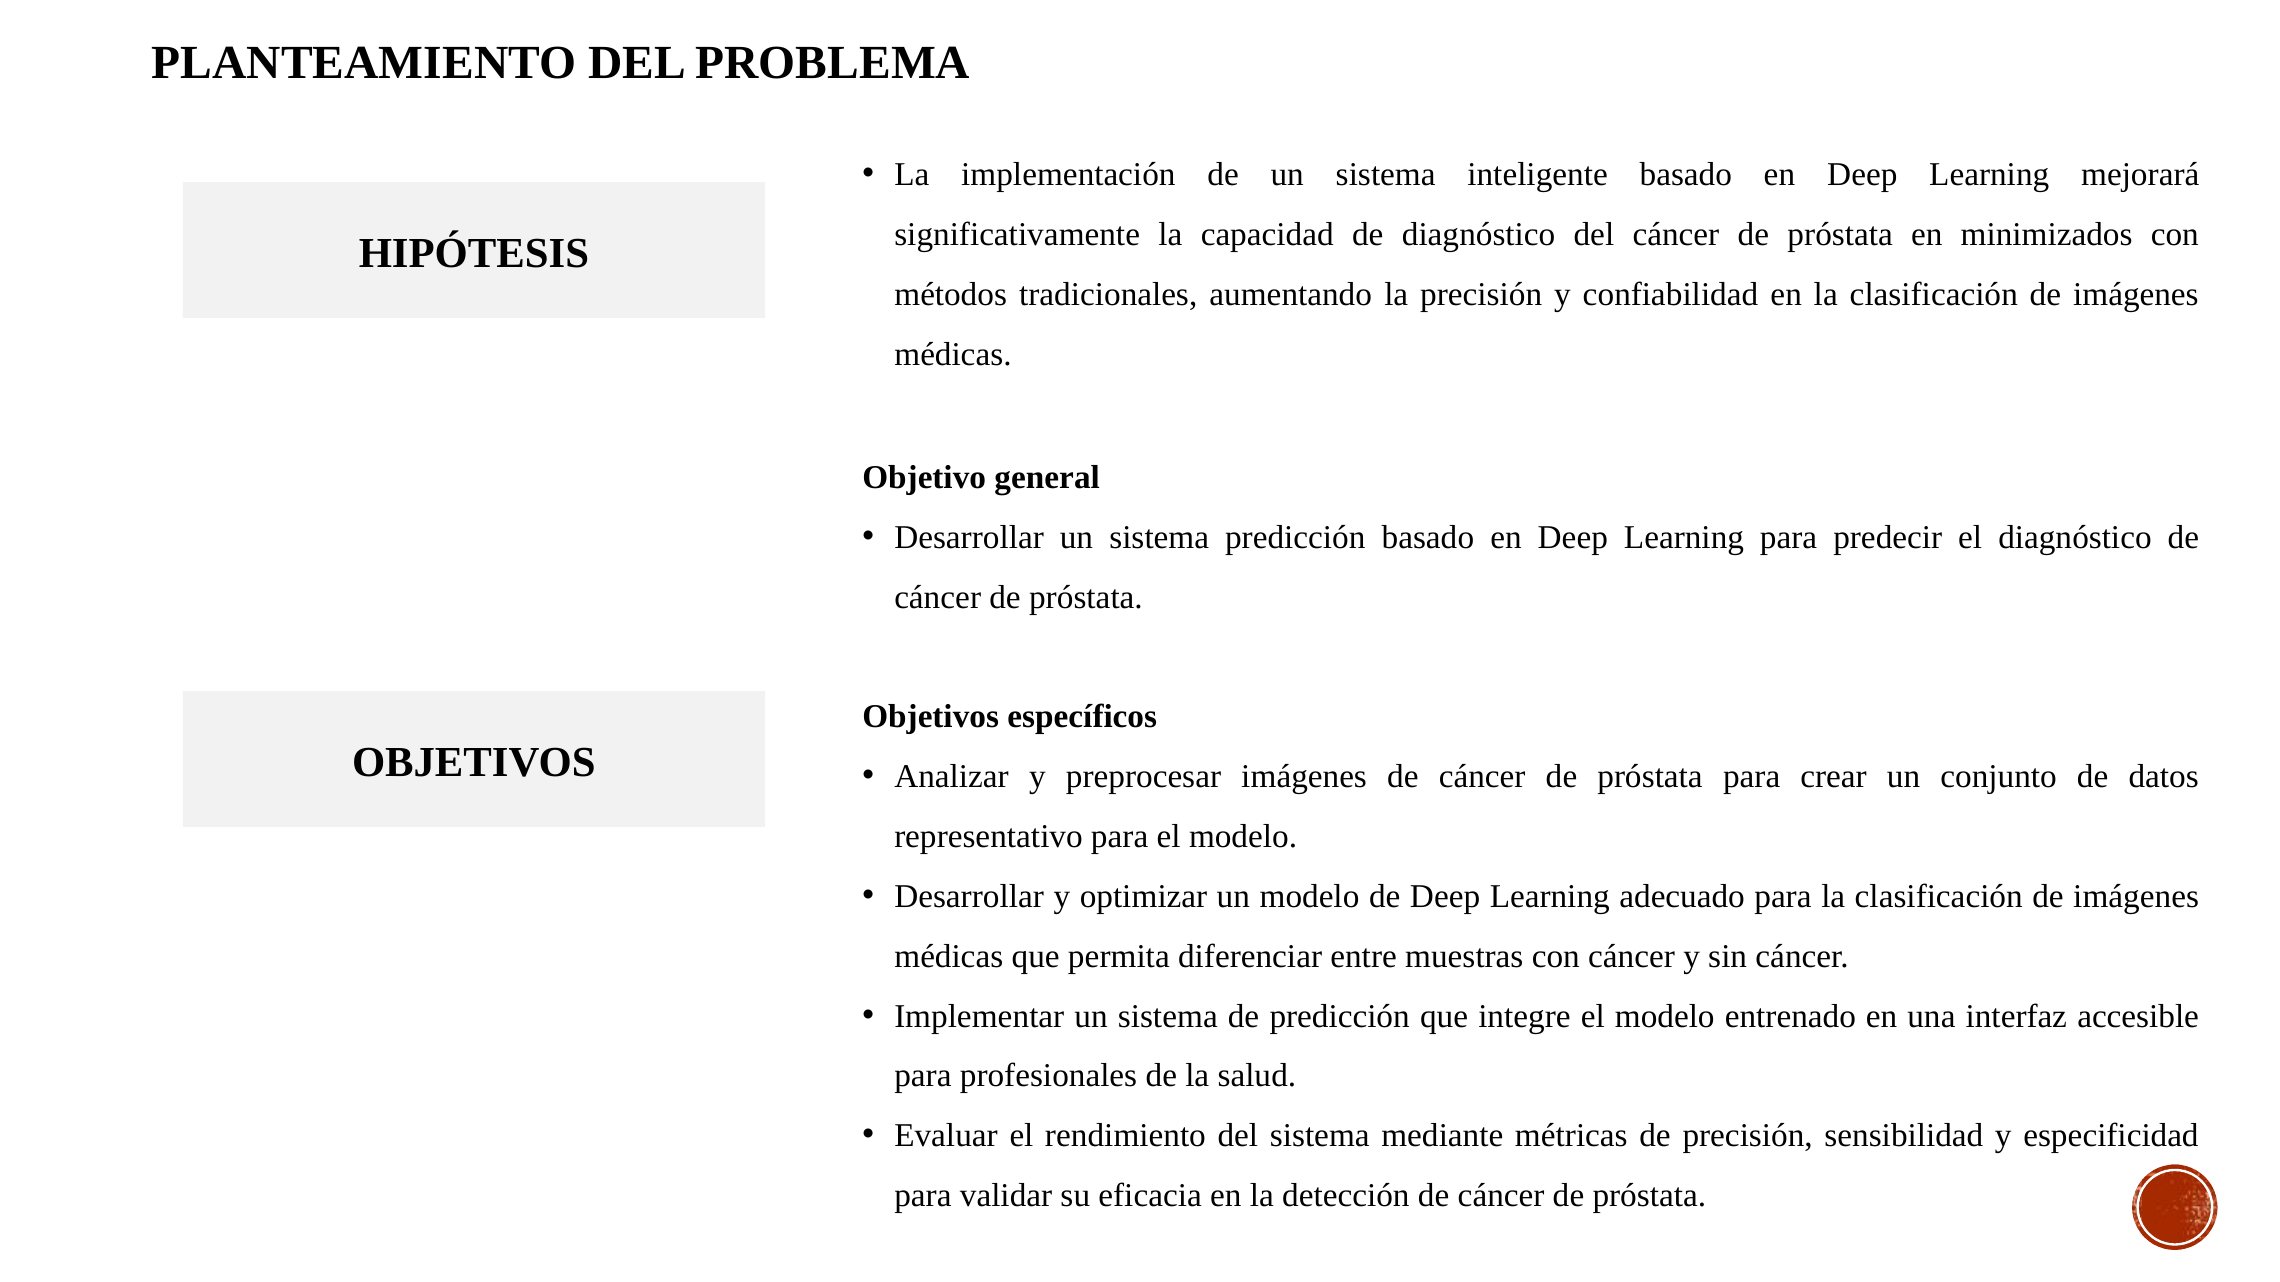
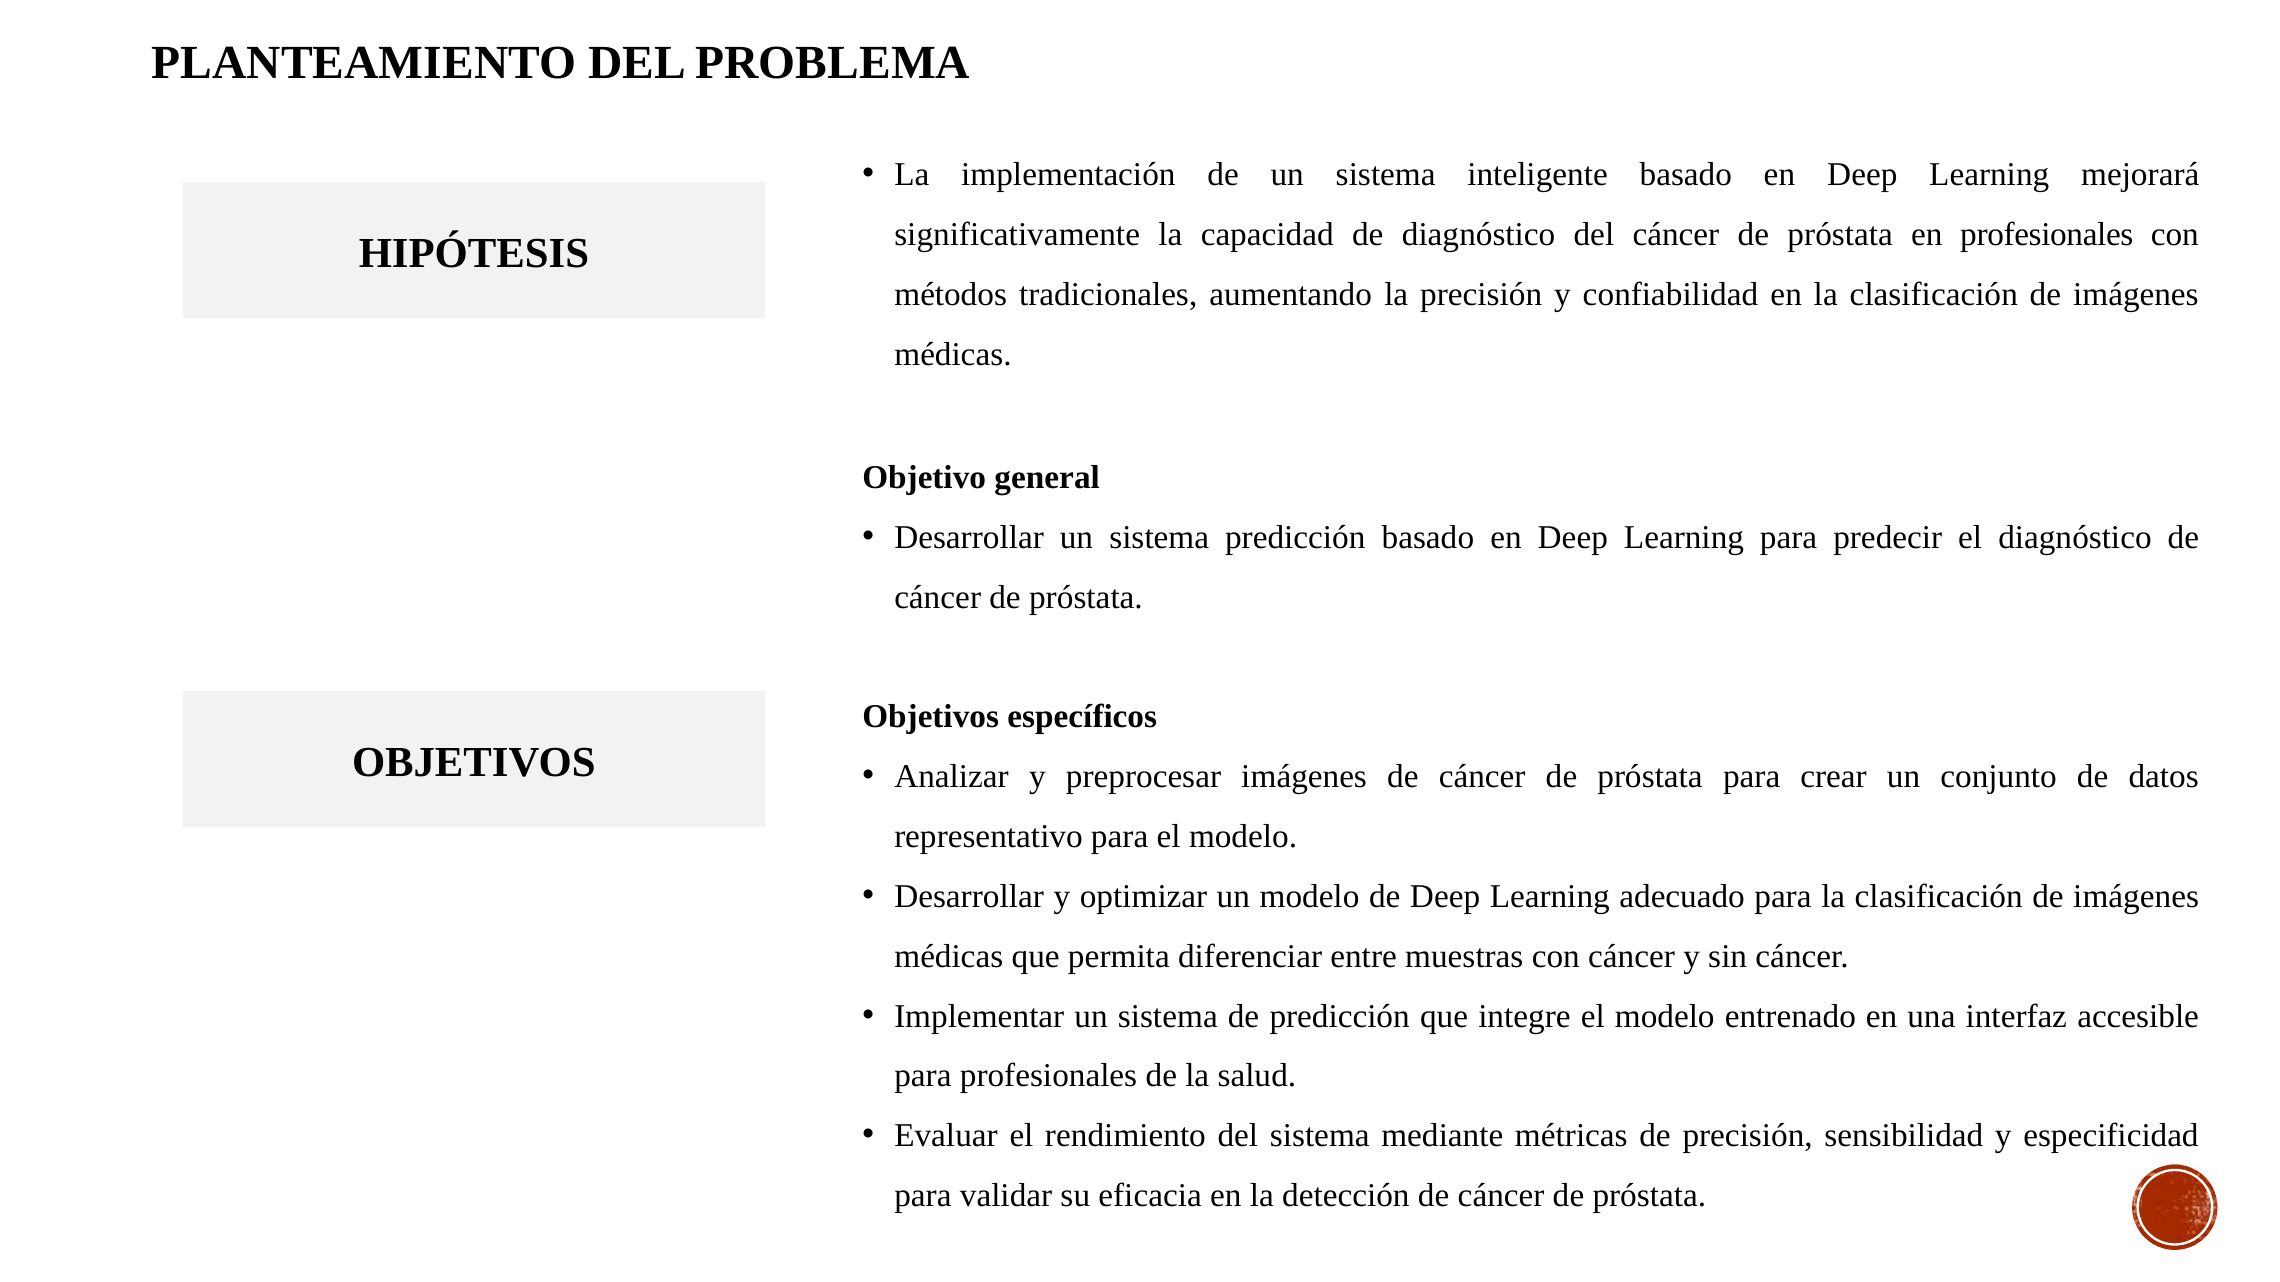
en minimizados: minimizados -> profesionales (2047, 235)
